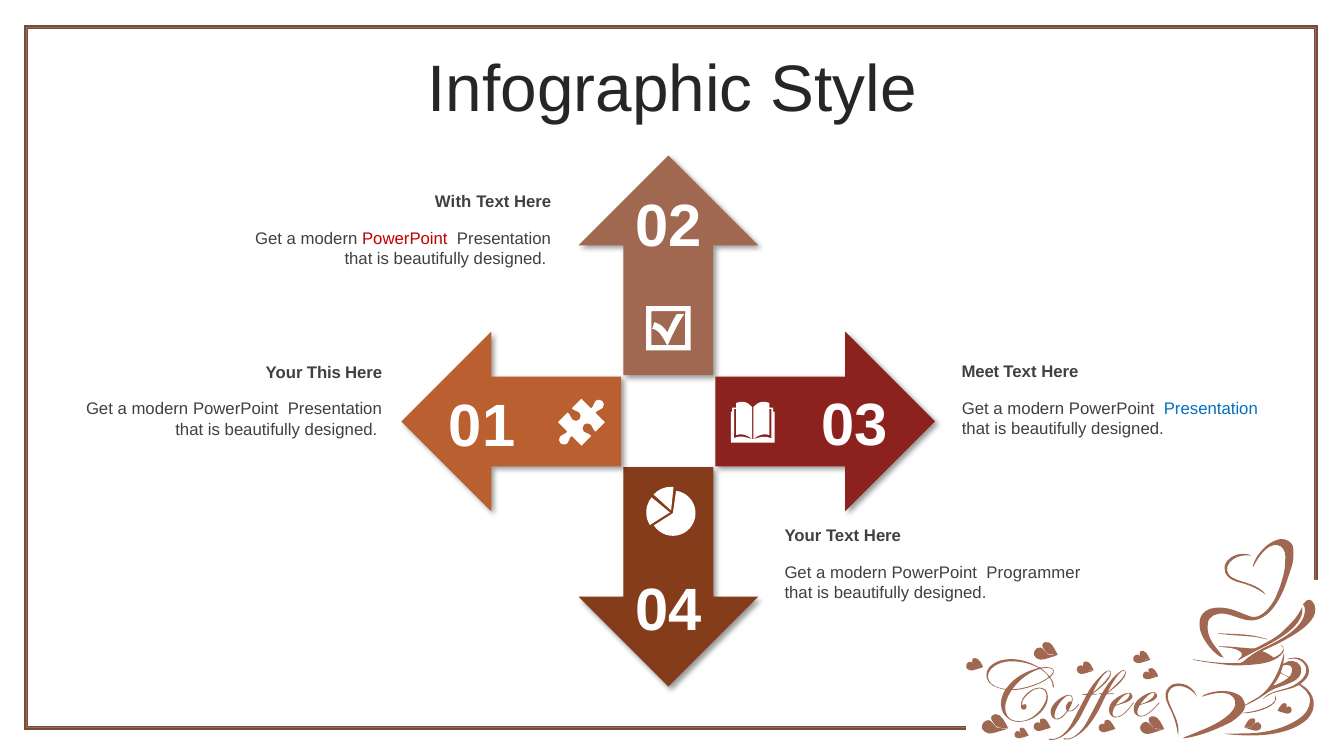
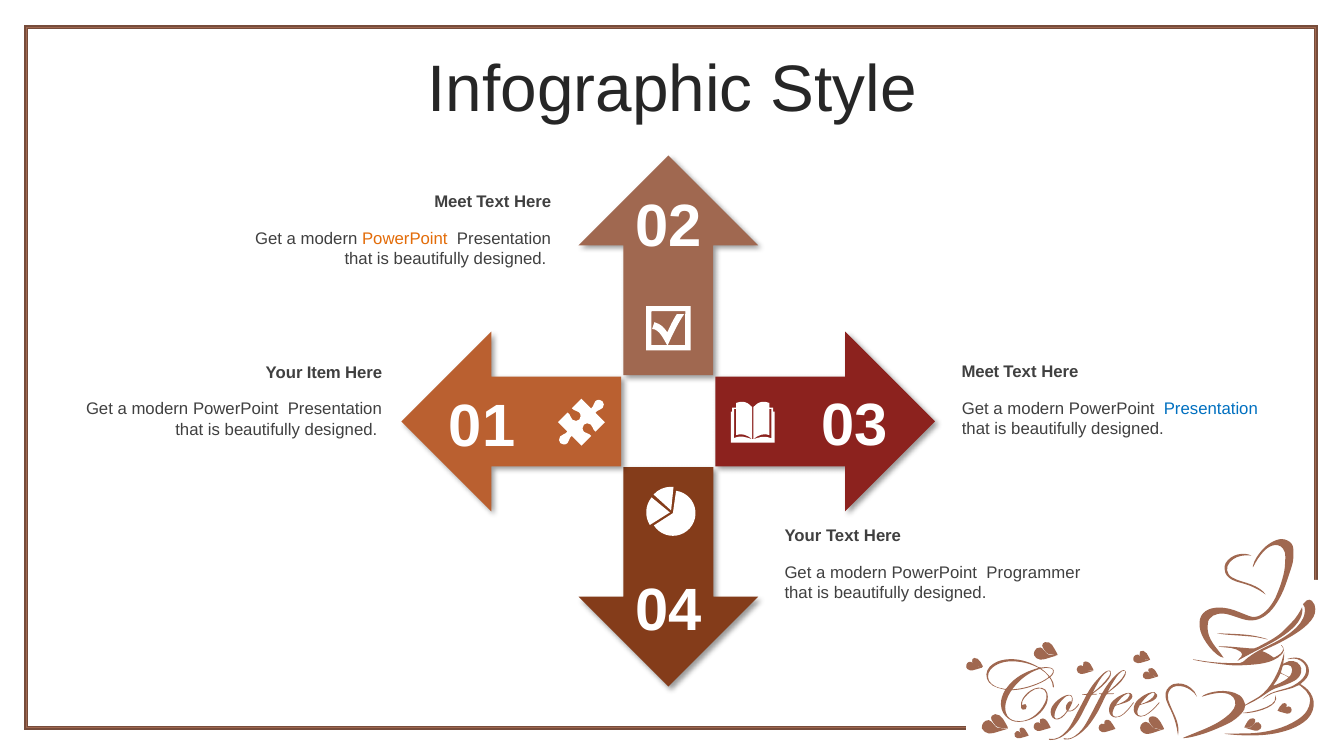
With: With -> Meet (453, 202)
PowerPoint colour: red -> orange (405, 239)
This: This -> Item (324, 372)
